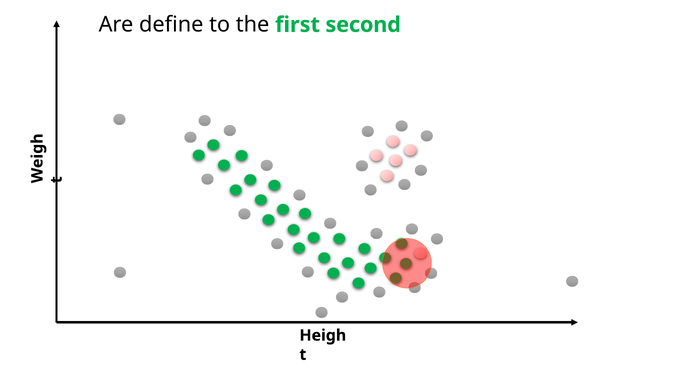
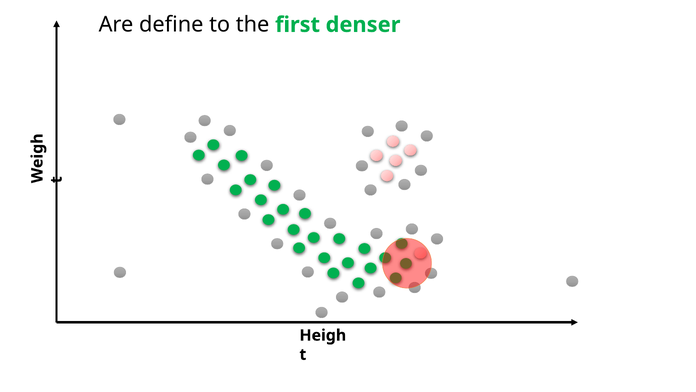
second: second -> denser (363, 25)
